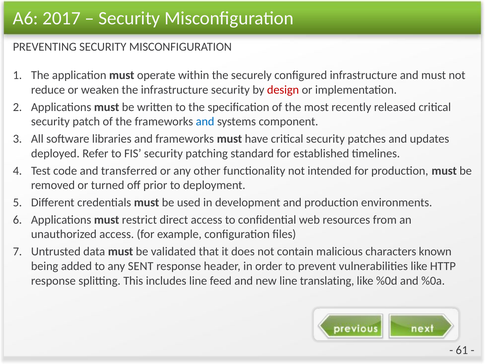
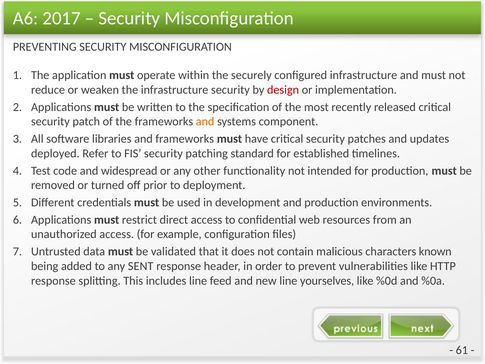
and colour: blue -> orange (205, 122)
transferred: transferred -> widespread (129, 171)
translating: translating -> yourselves (327, 280)
